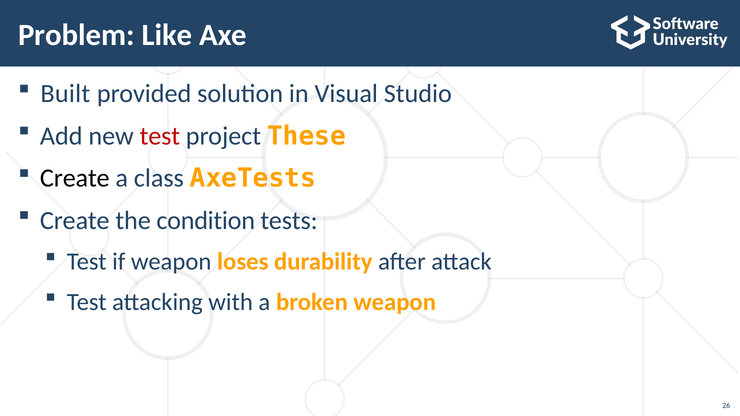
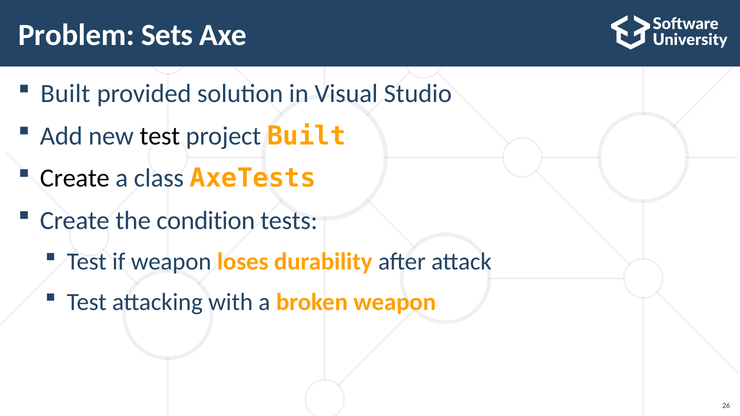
Like: Like -> Sets (167, 35)
test colour: red -> black (160, 136)
project These: These -> Built (307, 136)
